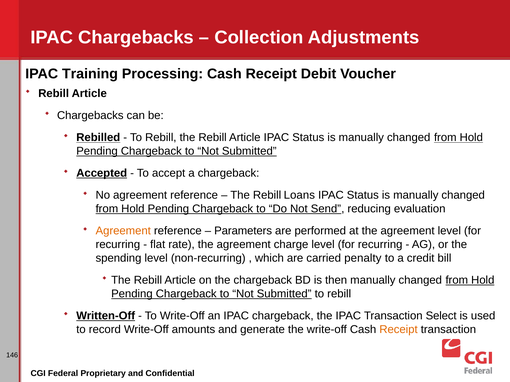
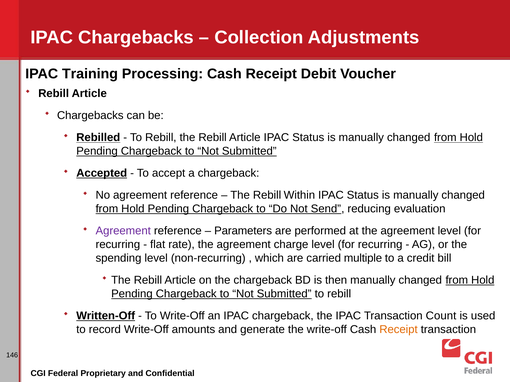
Loans: Loans -> Within (299, 195)
Agreement colour: orange -> purple (123, 231)
penalty: penalty -> multiple (363, 258)
Select: Select -> Count (441, 316)
